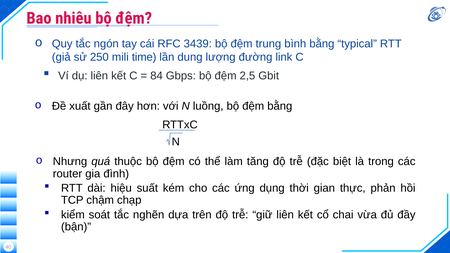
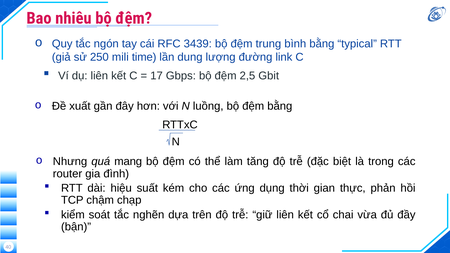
84: 84 -> 17 (157, 76)
thuộc: thuộc -> mang (128, 162)
